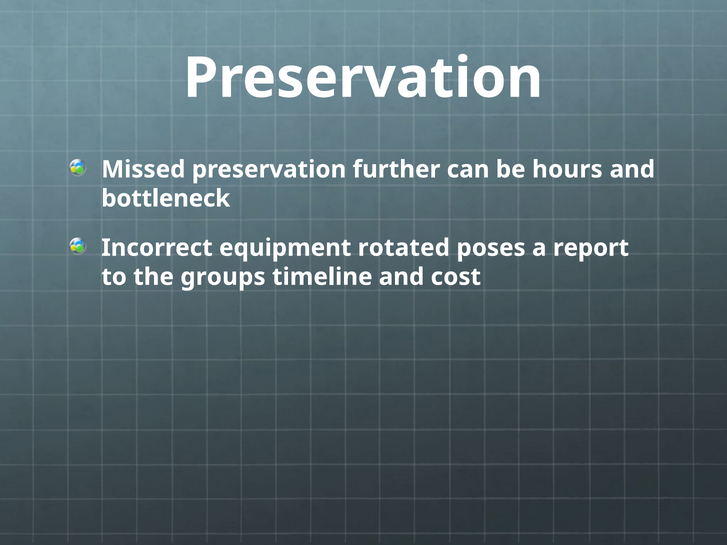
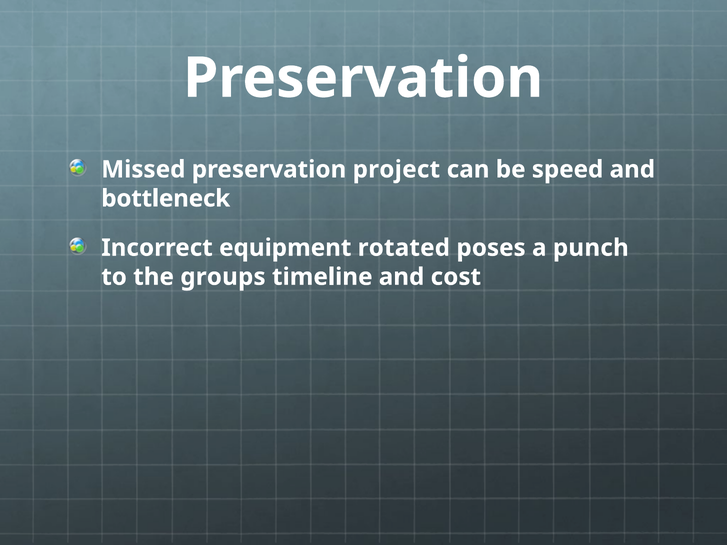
further: further -> project (396, 170)
hours: hours -> speed (568, 170)
report: report -> punch (591, 248)
